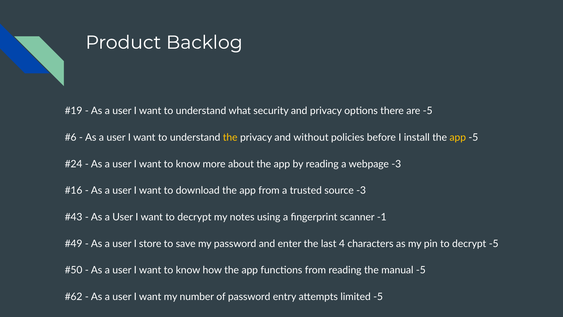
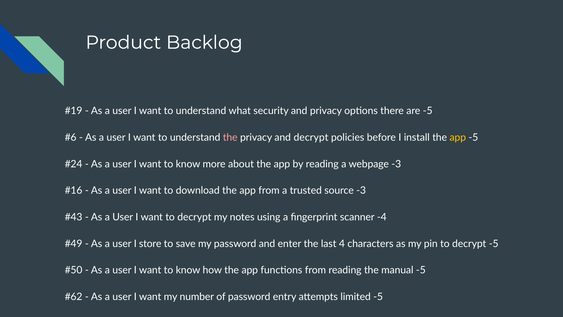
the colour: yellow -> pink (230, 137)
and without: without -> decrypt (311, 137)
-1: -1 -> -4 (382, 217)
